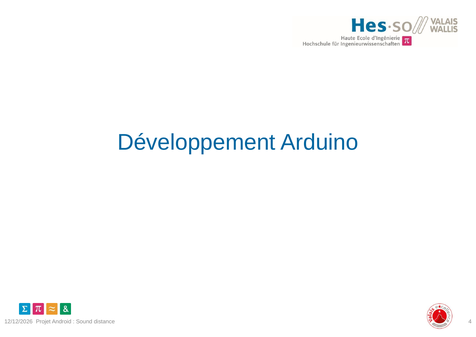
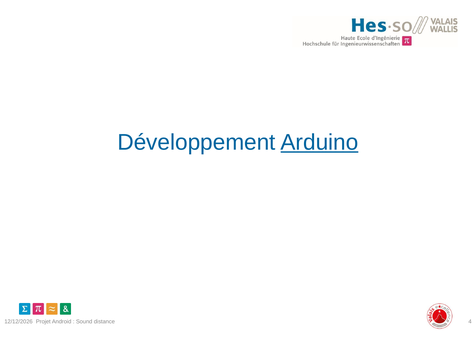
Arduino underline: none -> present (320, 142)
